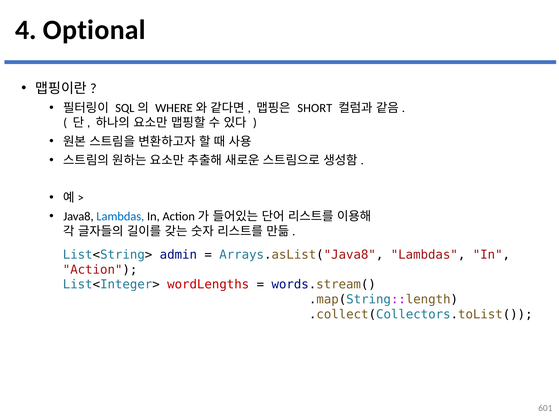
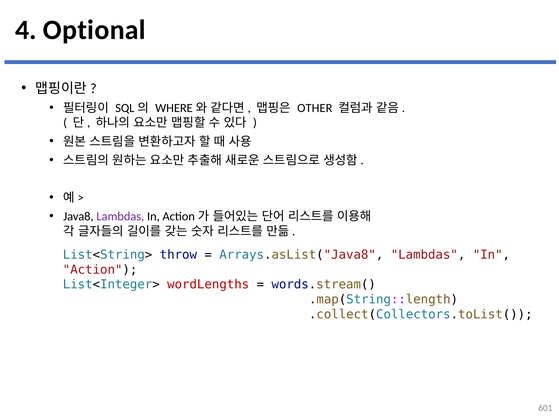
SHORT: SHORT -> OTHER (315, 108)
Lambdas colour: blue -> purple (120, 217)
admin: admin -> throw (178, 255)
